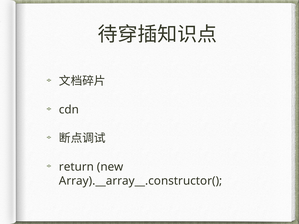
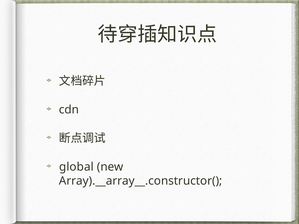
return: return -> global (76, 167)
